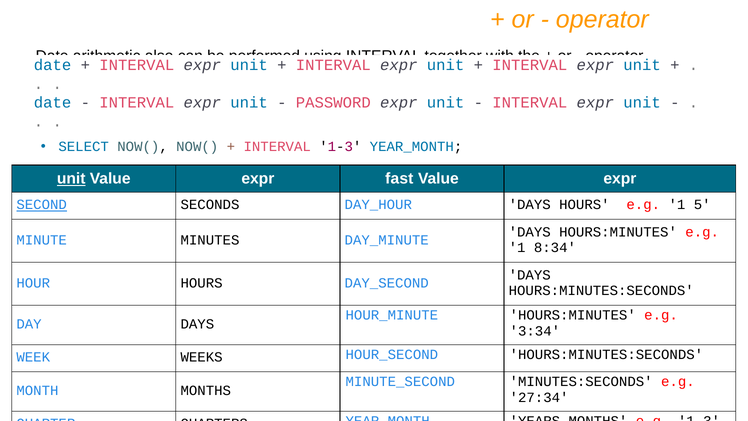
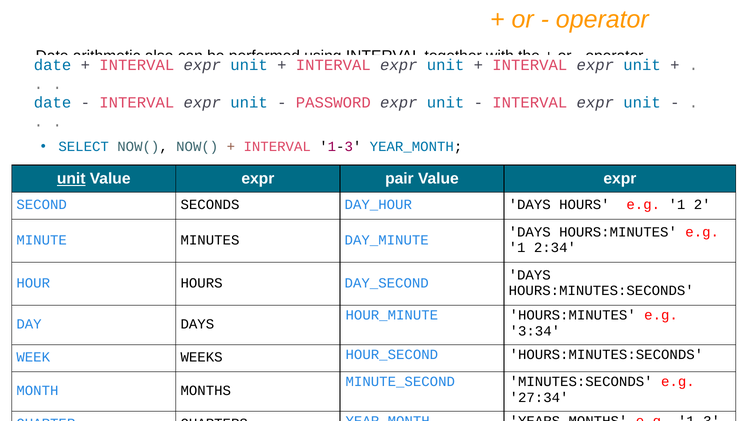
fast: fast -> pair (399, 179)
SECOND underline: present -> none (42, 205)
5: 5 -> 2 (702, 205)
8:34: 8:34 -> 2:34 (555, 248)
